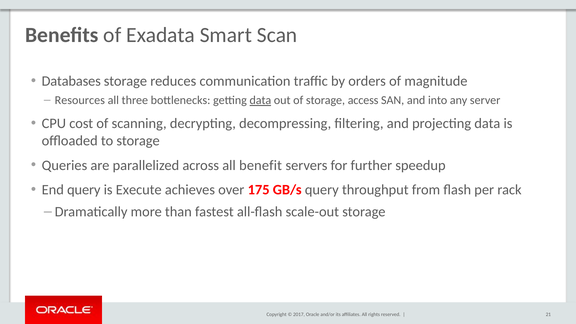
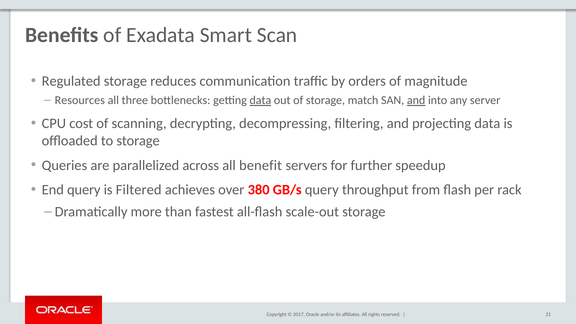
Databases: Databases -> Regulated (71, 81)
access: access -> match (363, 100)
and underline: none -> present (416, 100)
Execute: Execute -> Filtered (139, 190)
175: 175 -> 380 (259, 190)
